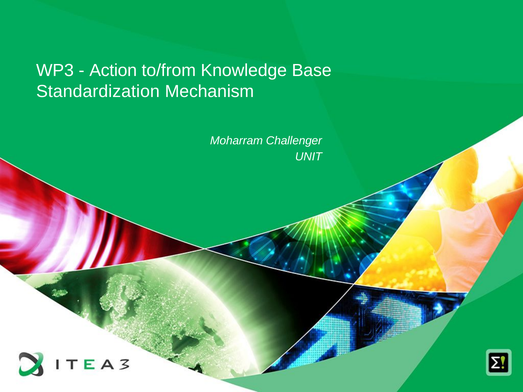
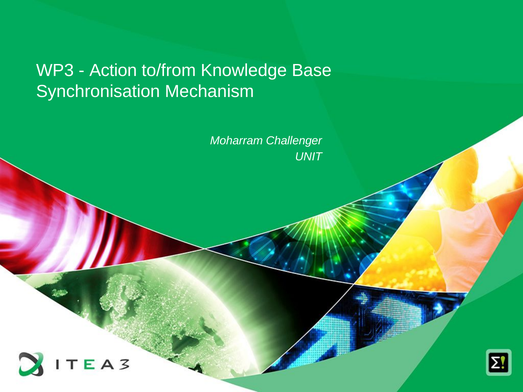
Standardization: Standardization -> Synchronisation (98, 91)
